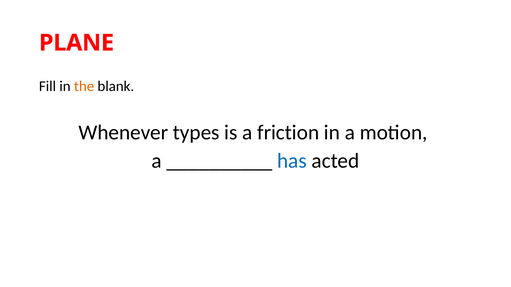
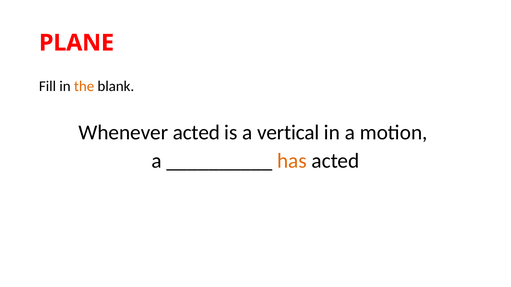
Whenever types: types -> acted (196, 133)
friction: friction -> vertical (288, 133)
has colour: blue -> orange (292, 161)
